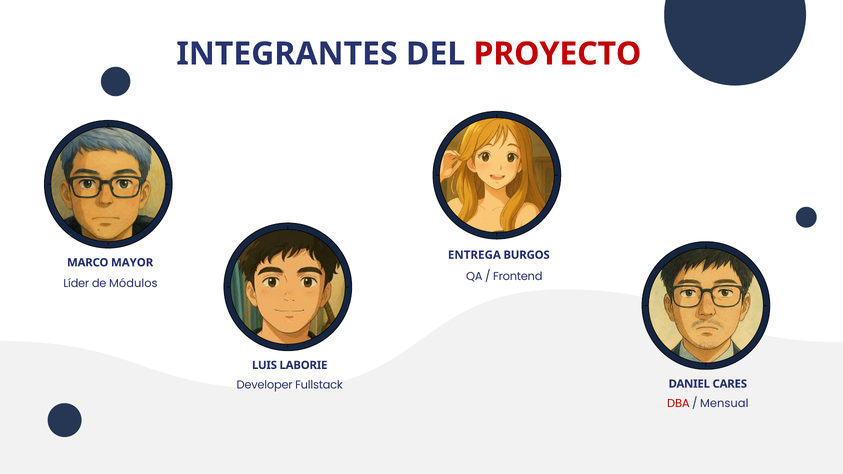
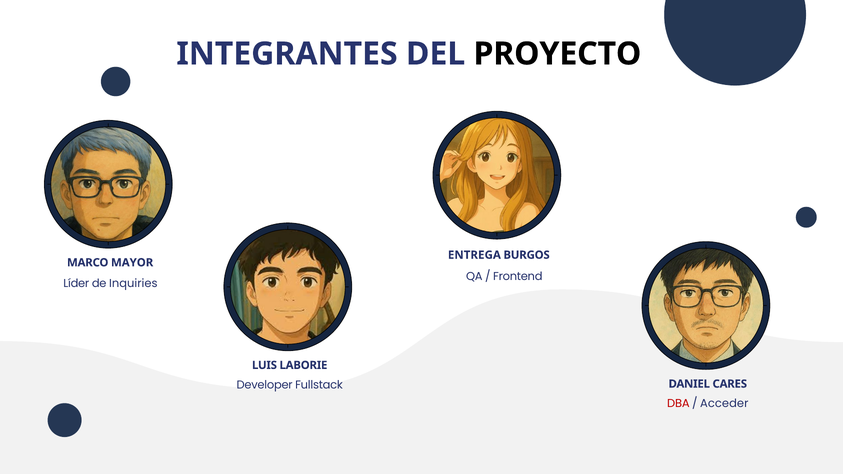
PROYECTO colour: red -> black (557, 54)
Módulos: Módulos -> Inquiries (133, 284)
Mensual: Mensual -> Acceder (724, 404)
